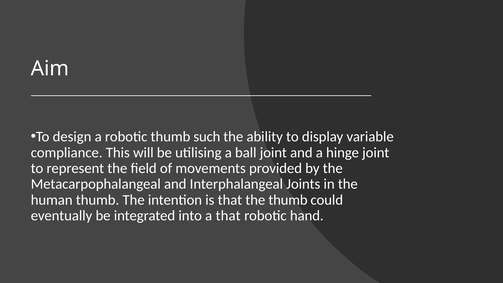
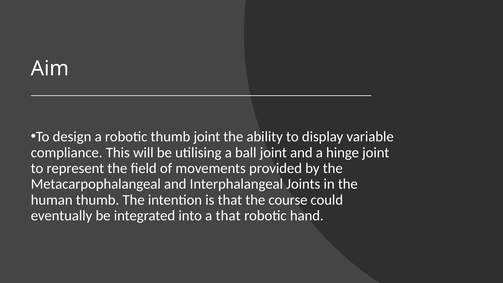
thumb such: such -> joint (207, 137)
the thumb: thumb -> course (288, 200)
